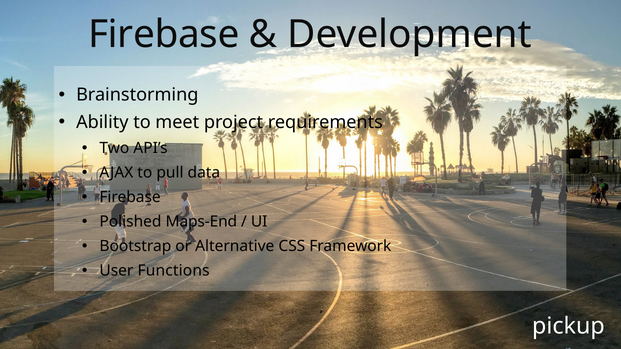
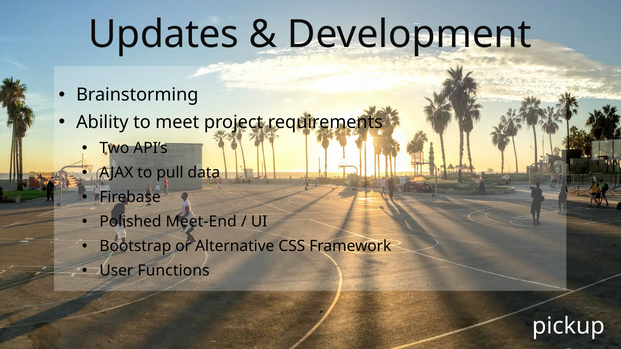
Firebase: Firebase -> Updates (164, 35)
Maps-End: Maps-End -> Meet-End (201, 222)
